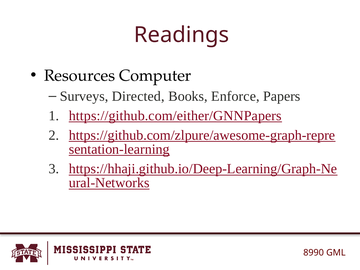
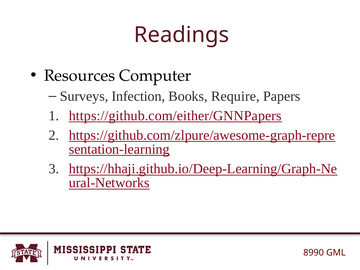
Directed: Directed -> Infection (138, 96)
Enforce: Enforce -> Require (235, 96)
